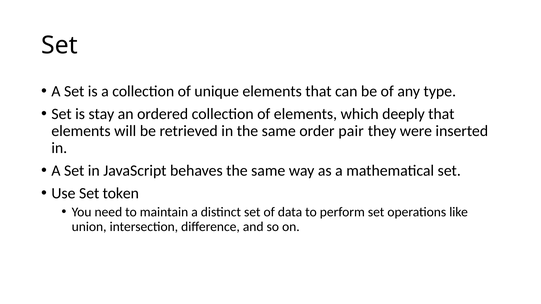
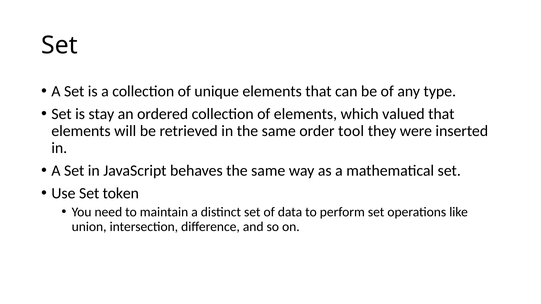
deeply: deeply -> valued (403, 114)
pair: pair -> tool (351, 131)
